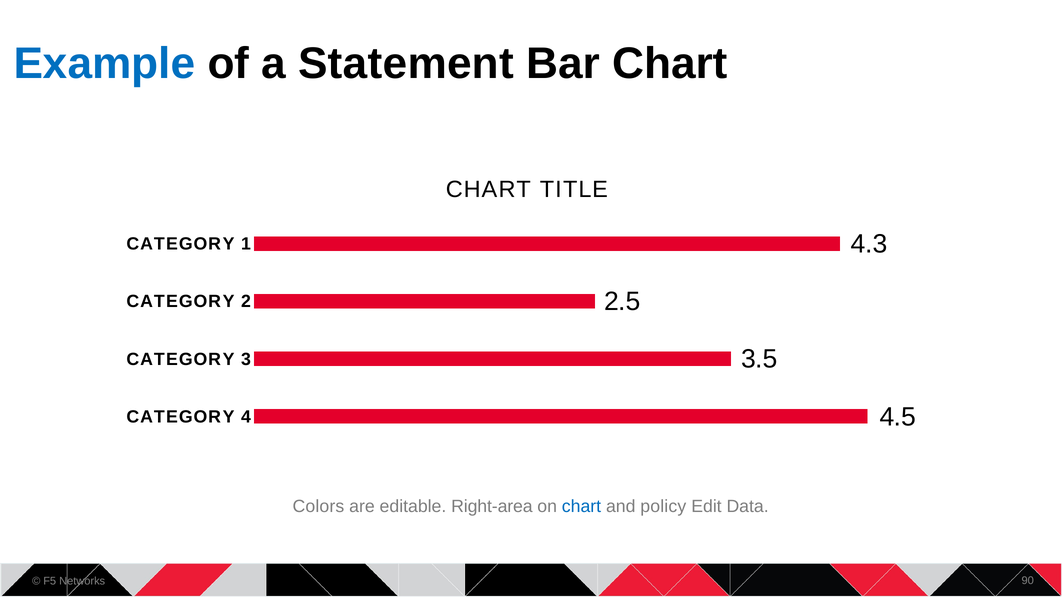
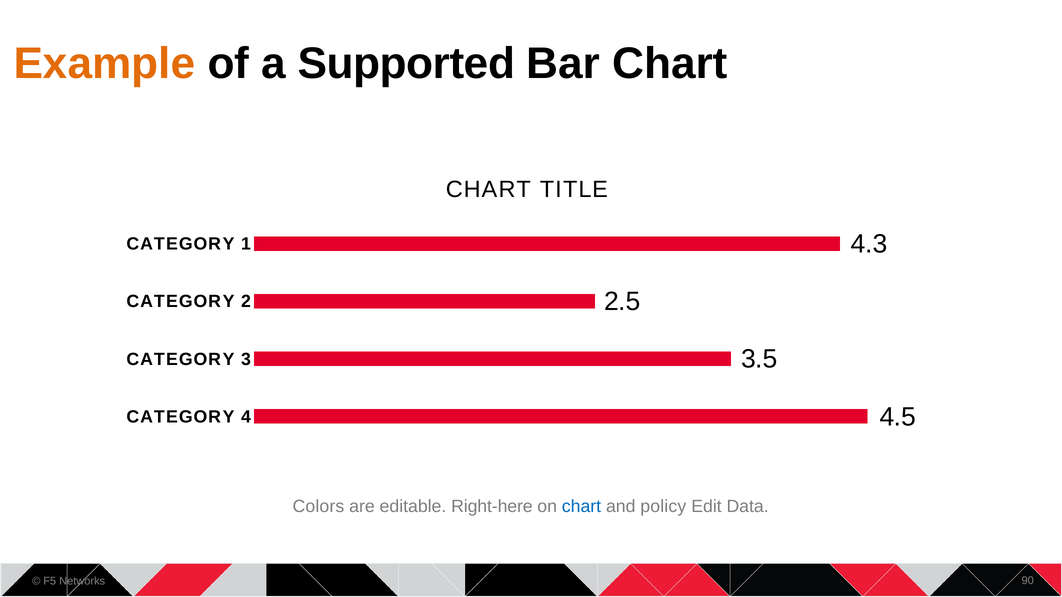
Example colour: blue -> orange (104, 64)
Statement: Statement -> Supported (406, 64)
Right-area: Right-area -> Right-here (492, 507)
